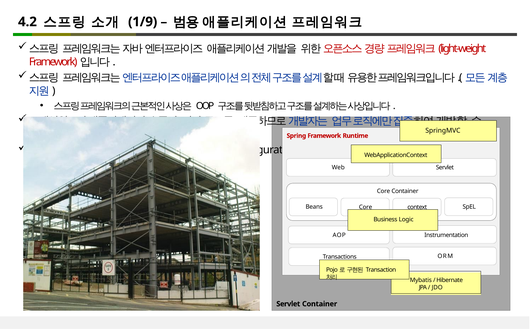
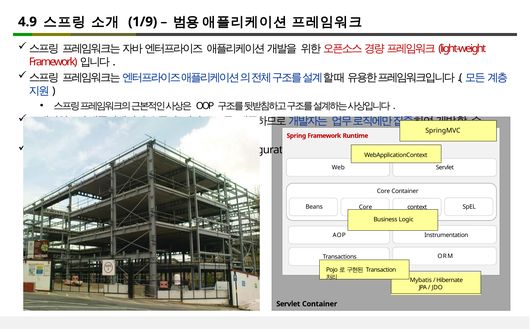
4.2: 4.2 -> 4.9 (27, 22)
